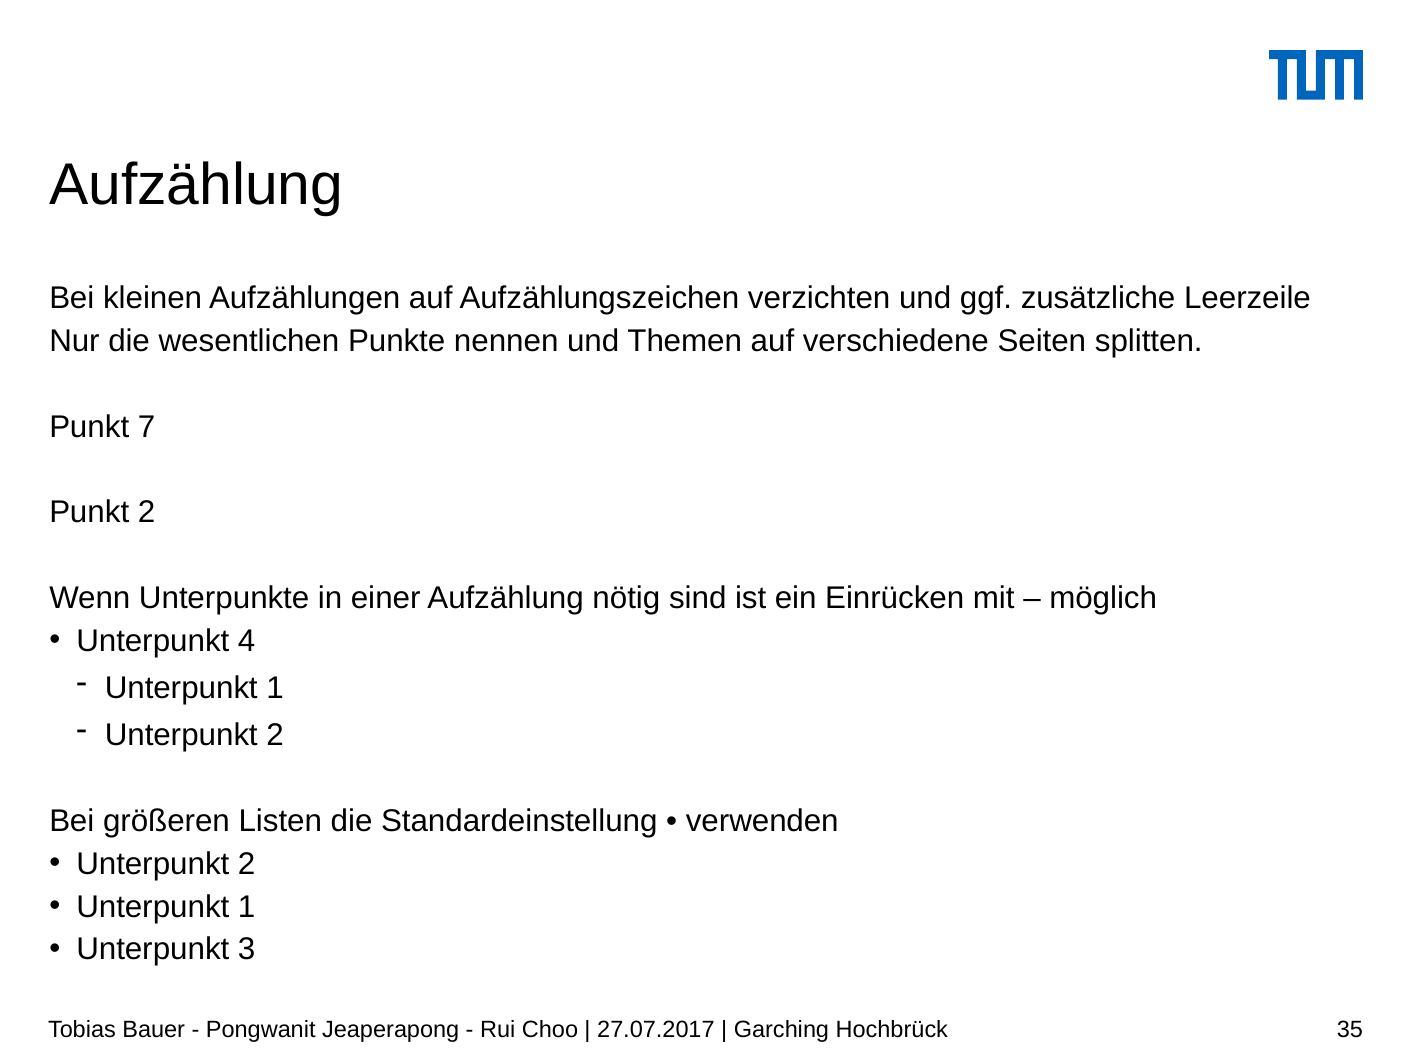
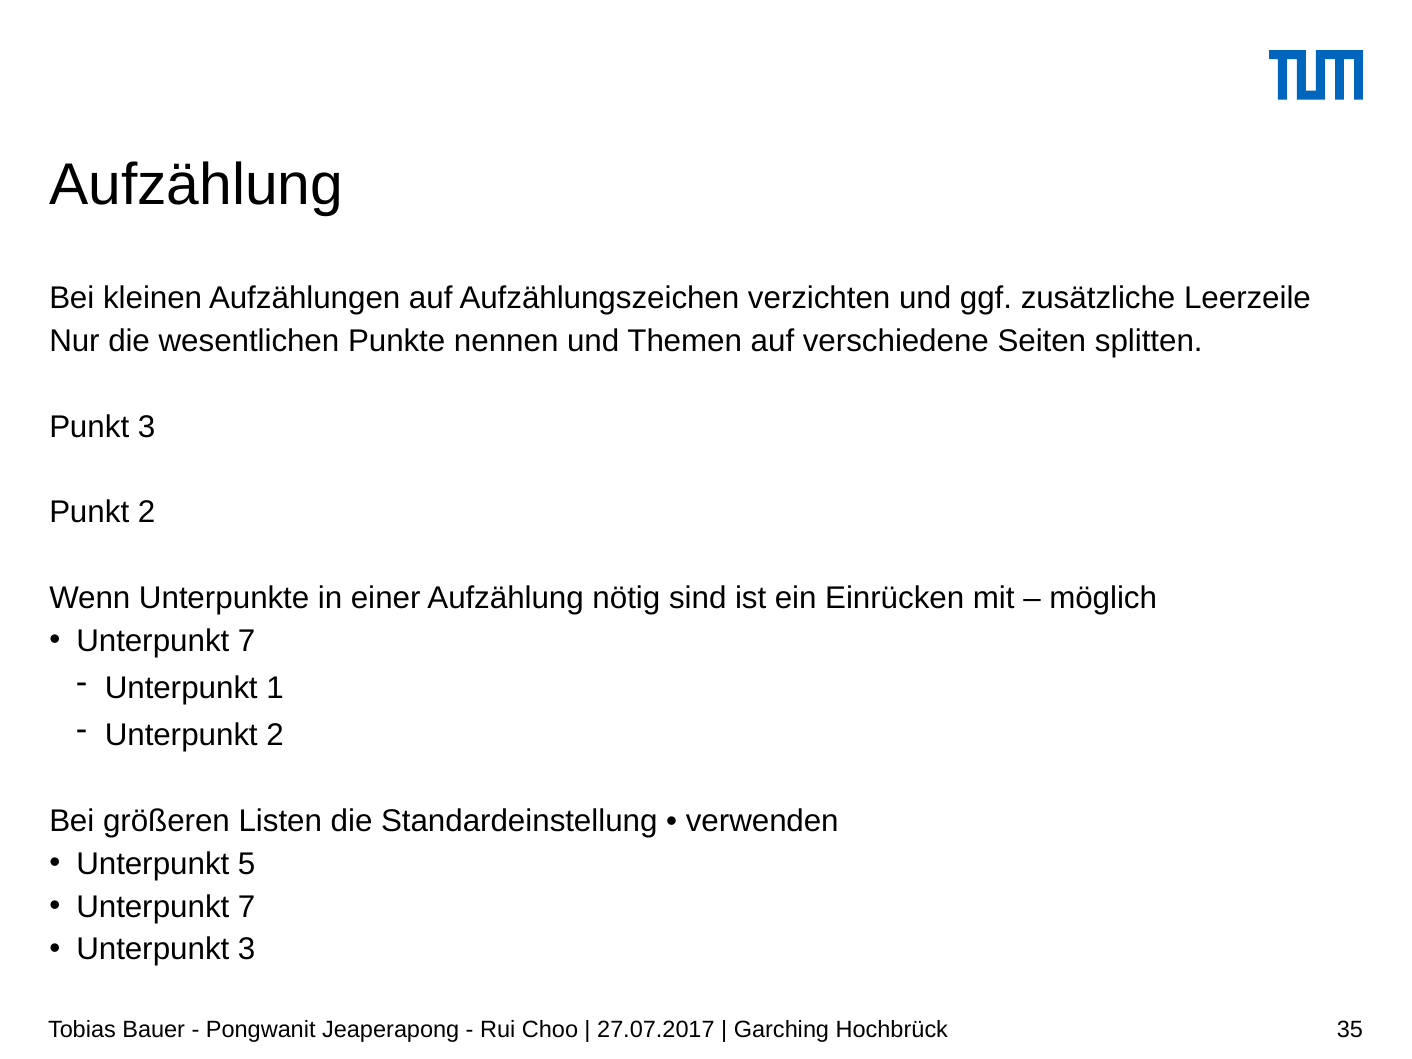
Punkt 7: 7 -> 3 (147, 427)
4: 4 -> 7 (247, 641)
2: 2 -> 5 (247, 864)
1: 1 -> 7 (247, 907)
